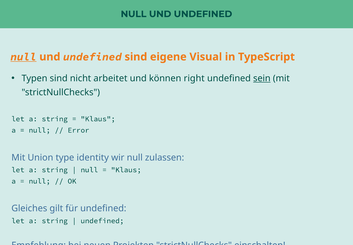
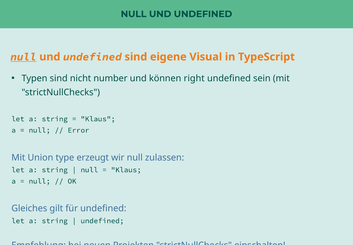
arbeitet: arbeitet -> number (110, 78)
sein underline: present -> none (262, 78)
identity: identity -> erzeugt (93, 157)
